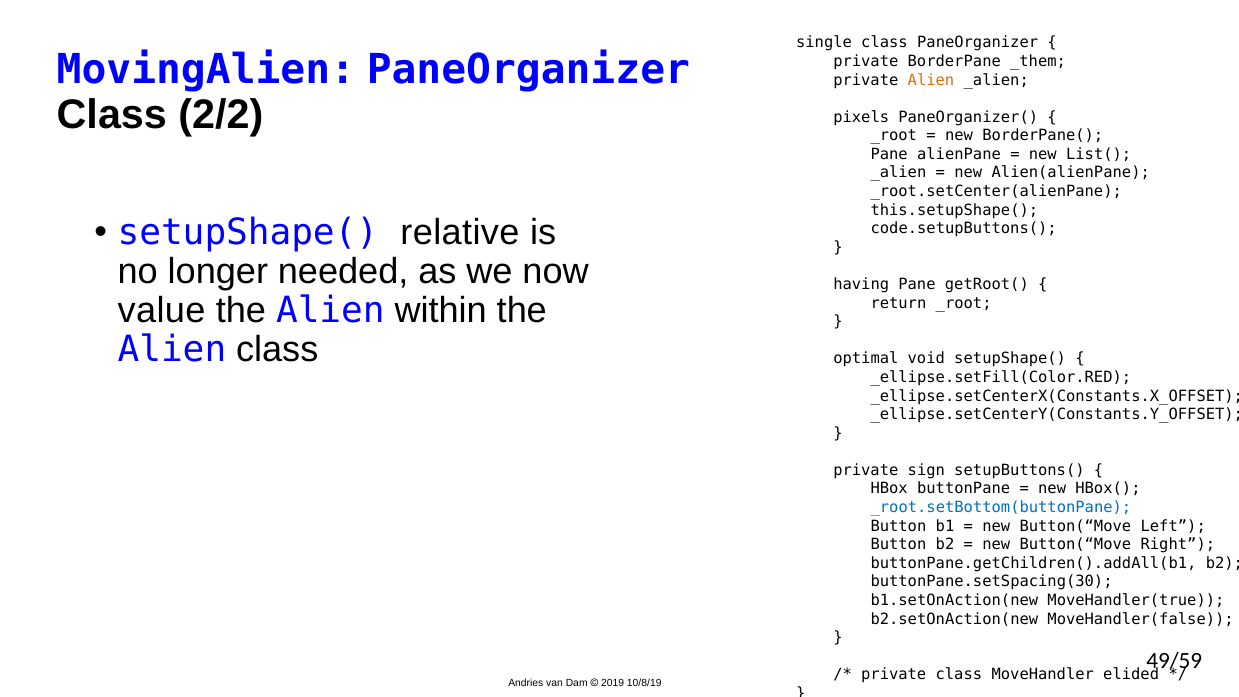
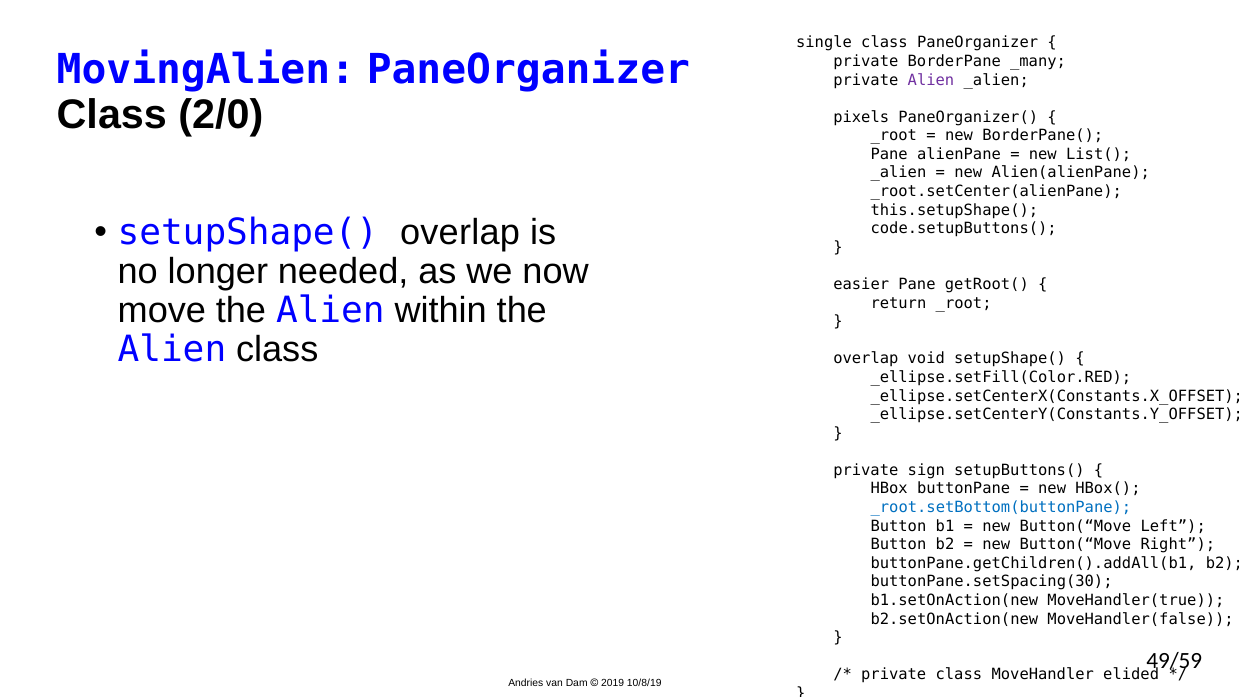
_them: _them -> _many (1038, 61)
Alien colour: orange -> purple (931, 80)
2/2: 2/2 -> 2/0 (221, 115)
setupShape( relative: relative -> overlap (460, 233)
having: having -> easier (861, 284)
value: value -> move (162, 311)
optimal: optimal -> overlap (866, 359)
